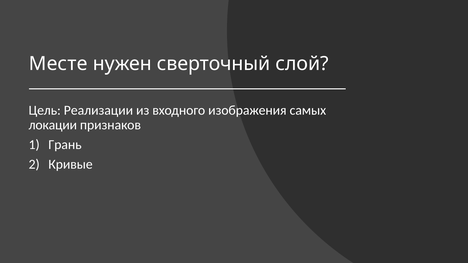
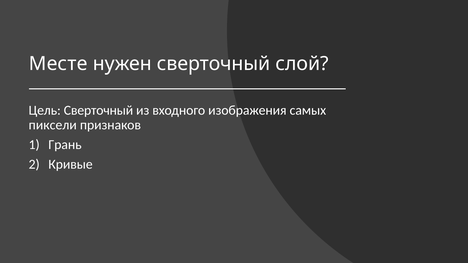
Цель Реализации: Реализации -> Сверточный (99, 111)
локации: локации -> пиксели (53, 125)
